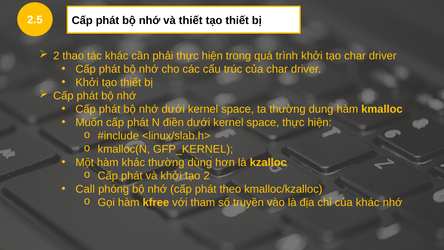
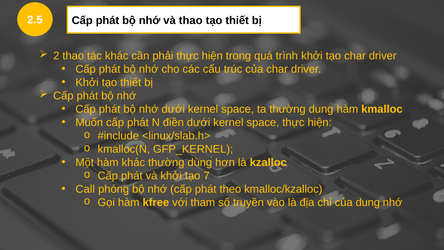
và thiết: thiết -> thao (191, 20)
tạo 2: 2 -> 7 (207, 176)
của khác: khác -> dung (368, 202)
